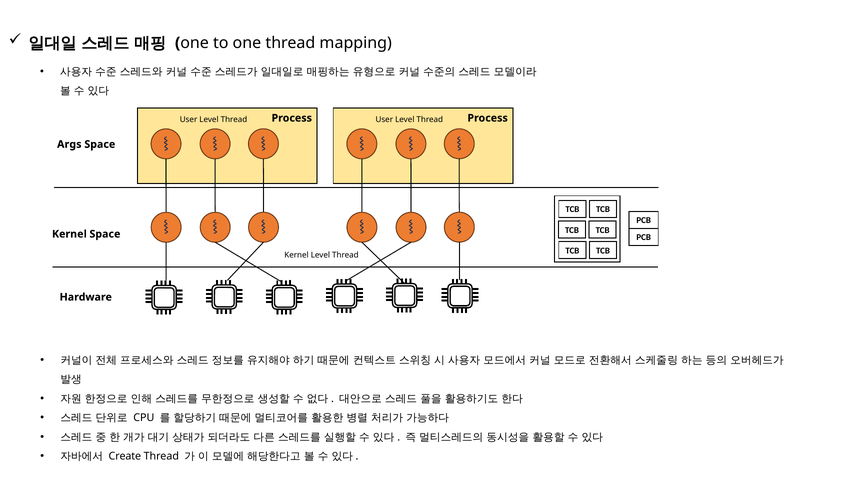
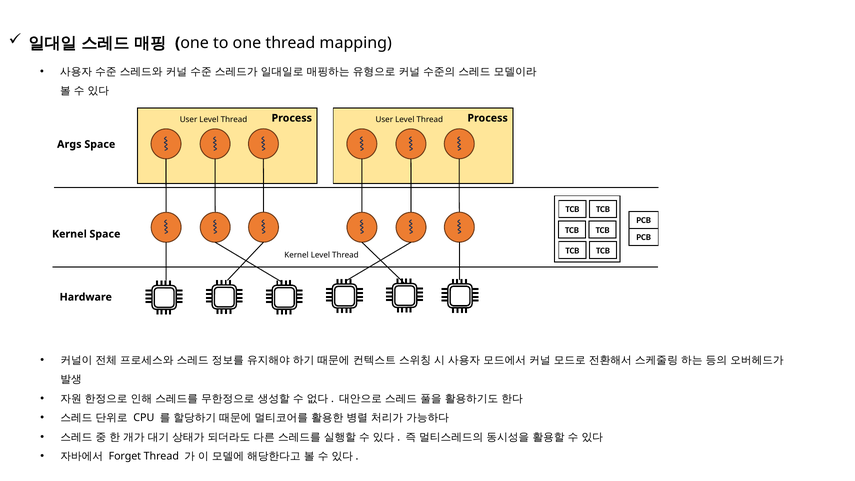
Create: Create -> Forget (125, 456)
